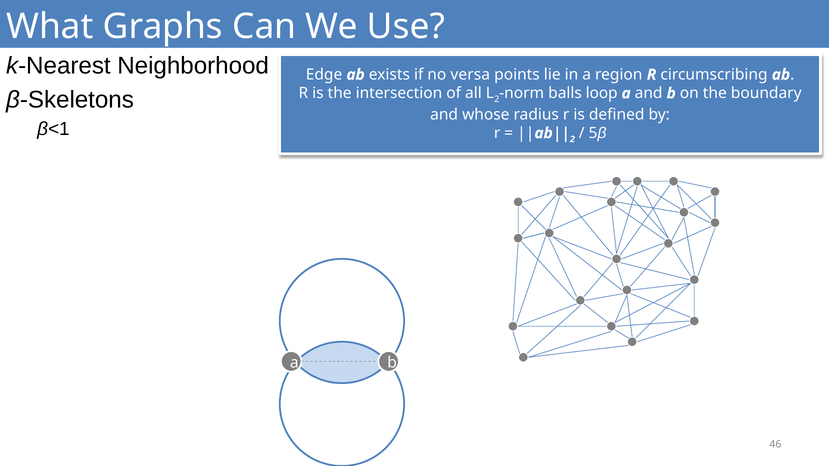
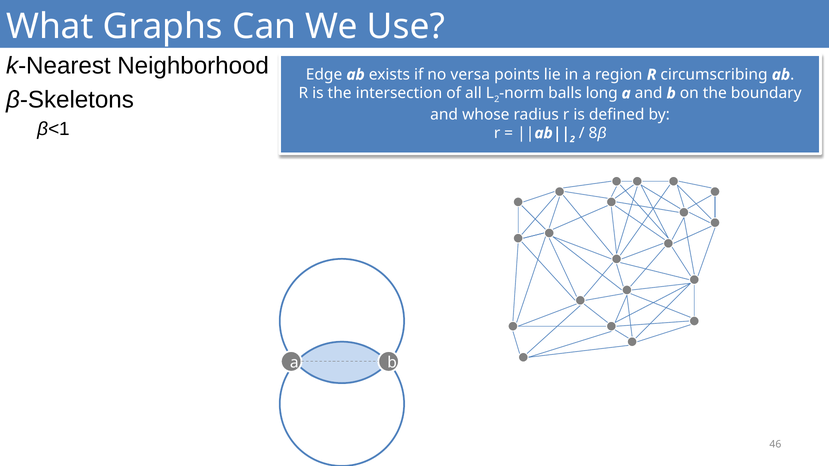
loop: loop -> long (602, 93)
5: 5 -> 8 (593, 133)
